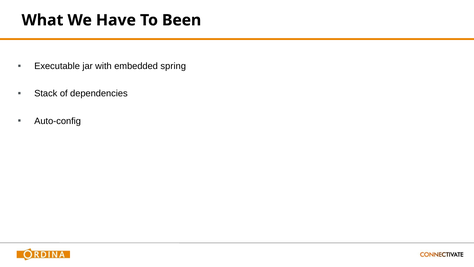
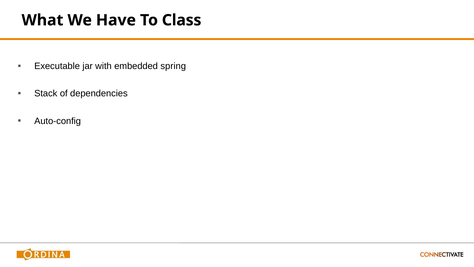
Been: Been -> Class (182, 20)
